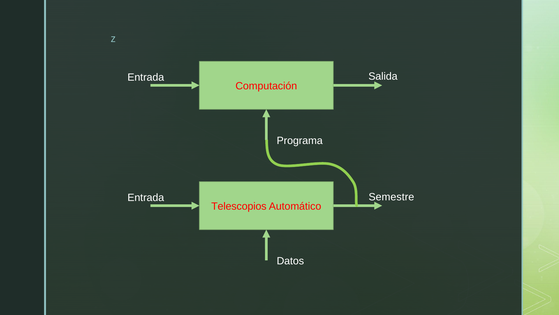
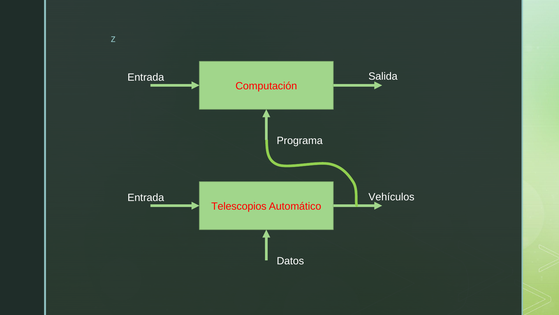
Semestre: Semestre -> Vehículos (391, 197)
